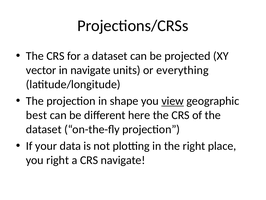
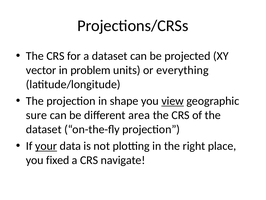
in navigate: navigate -> problem (90, 70)
best: best -> sure (37, 115)
here: here -> area (139, 115)
your underline: none -> present (46, 146)
you right: right -> fixed (58, 160)
